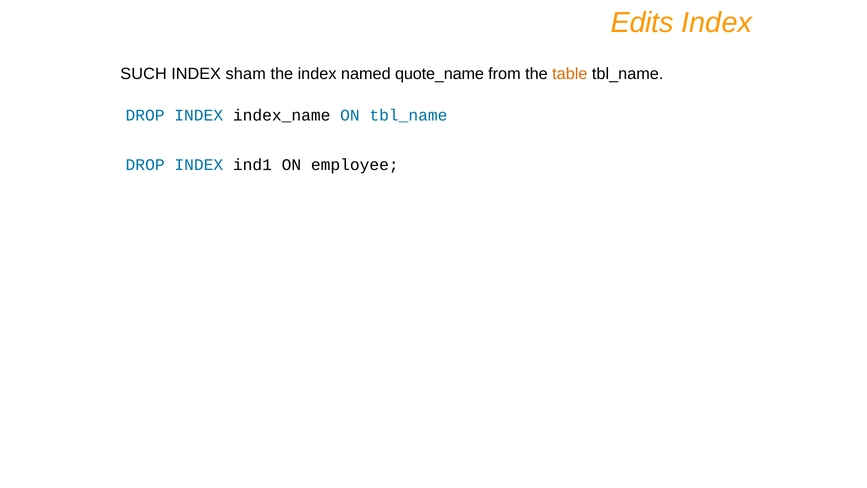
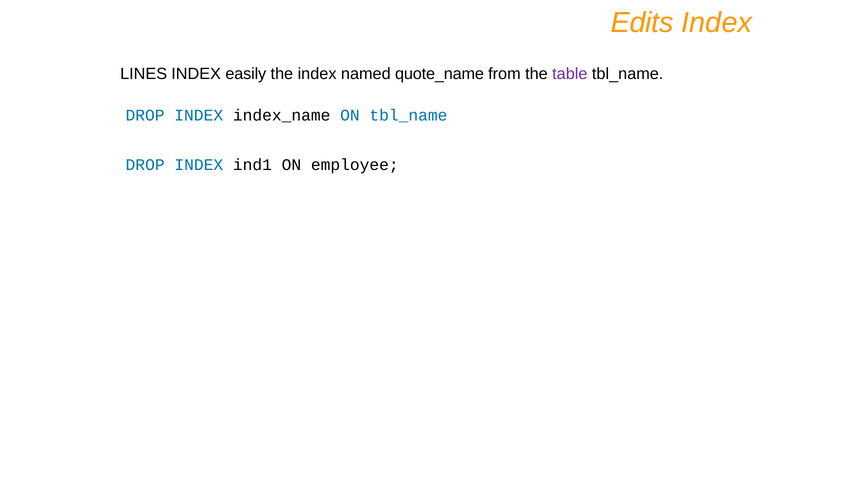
SUCH: SUCH -> LINES (144, 74)
sham: sham -> easily (246, 74)
table colour: orange -> purple (570, 74)
